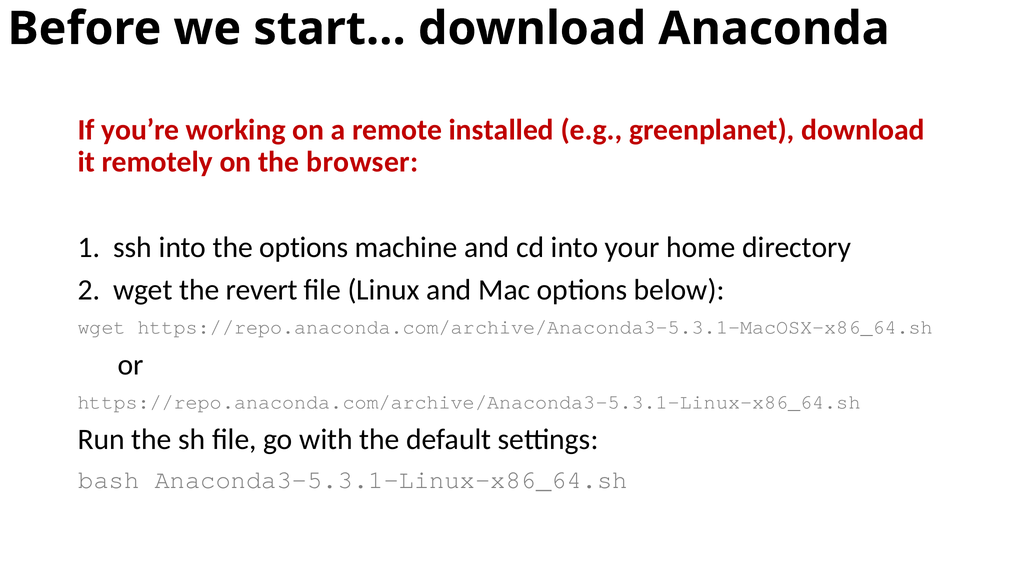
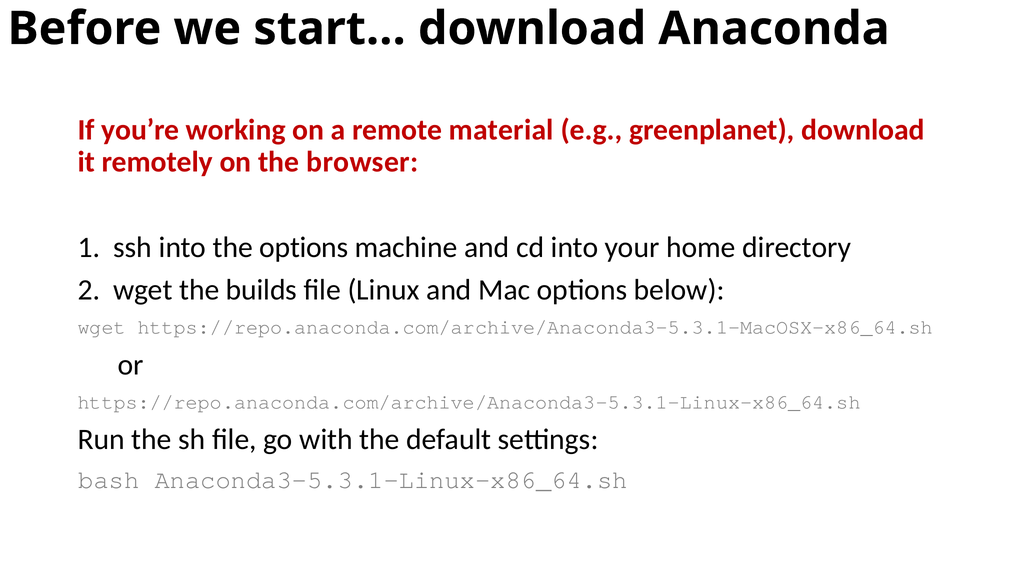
installed: installed -> material (501, 130)
revert: revert -> builds (262, 290)
